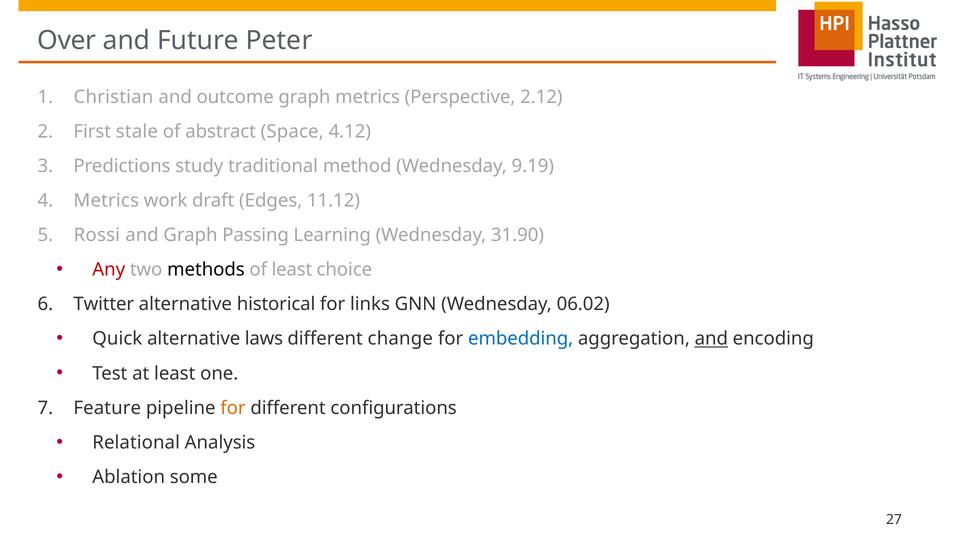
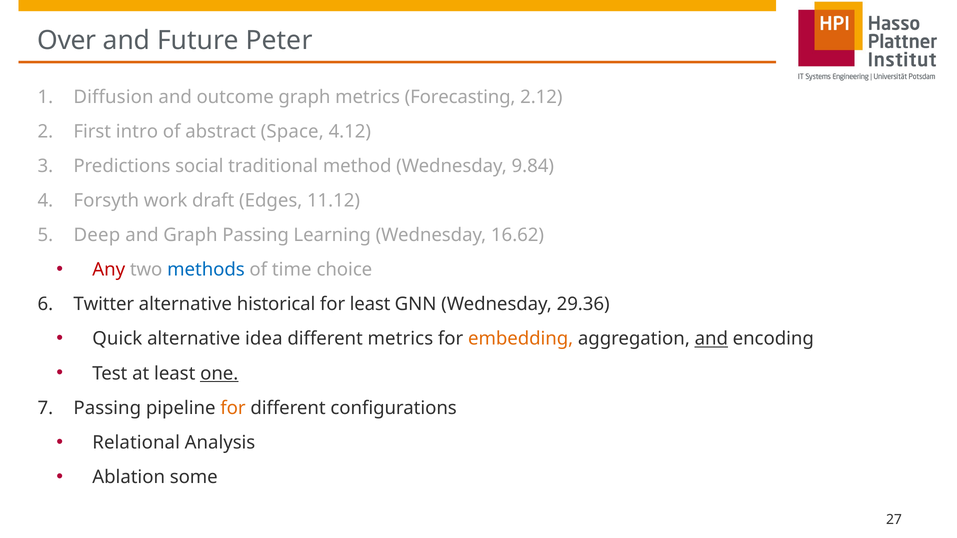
Christian: Christian -> Diffusion (114, 97)
Perspective: Perspective -> Forecasting (460, 97)
stale: stale -> intro (137, 132)
study: study -> social (199, 166)
9.19: 9.19 -> 9.84 (533, 166)
Metrics: Metrics -> Forsyth (106, 201)
Rossi: Rossi -> Deep (97, 235)
31.90: 31.90 -> 16.62 (518, 235)
methods colour: black -> blue (206, 270)
of least: least -> time (292, 270)
for links: links -> least (370, 304)
06.02: 06.02 -> 29.36 (583, 304)
laws: laws -> idea (264, 339)
different change: change -> metrics (400, 339)
embedding colour: blue -> orange (521, 339)
one underline: none -> present (219, 374)
Feature: Feature -> Passing (107, 408)
